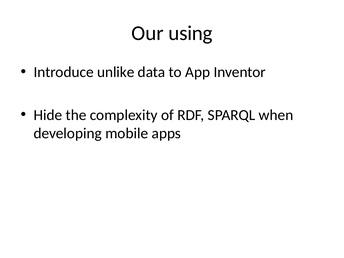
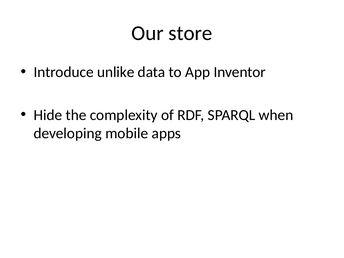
using: using -> store (190, 33)
